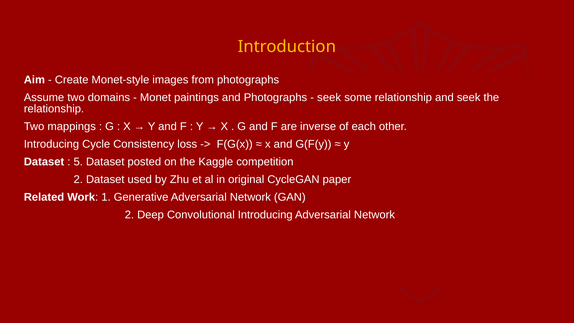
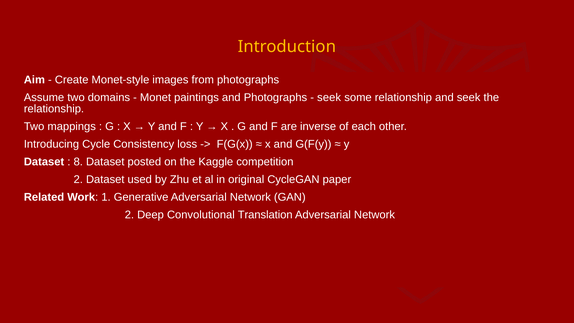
5: 5 -> 8 (78, 162)
Convolutional Introducing: Introducing -> Translation (265, 215)
